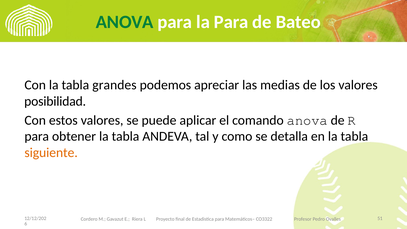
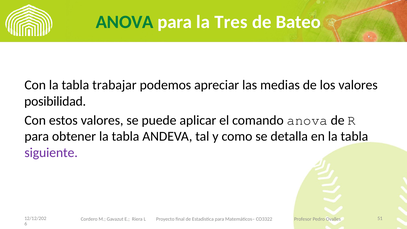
la Para: Para -> Tres (231, 22)
grandes: grandes -> trabajar (114, 85)
siguiente colour: orange -> purple (51, 153)
